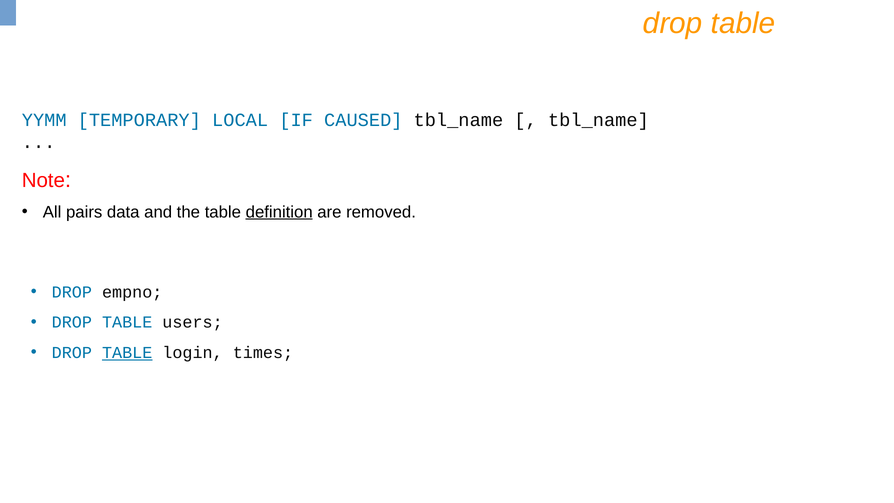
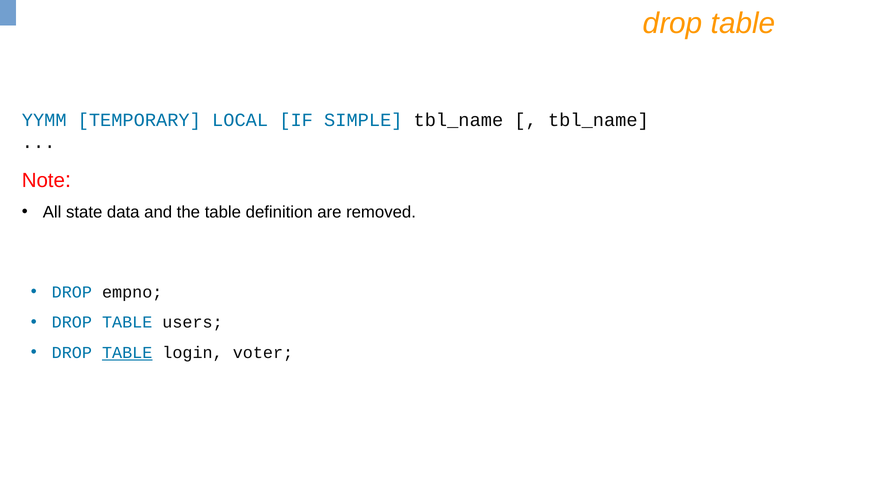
CAUSED: CAUSED -> SIMPLE (363, 120)
pairs: pairs -> state (84, 212)
definition underline: present -> none (279, 212)
times: times -> voter (263, 352)
